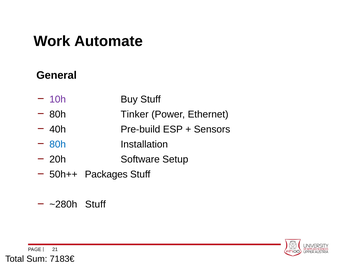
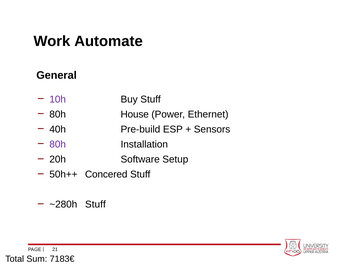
Tinker: Tinker -> House (135, 114)
80h colour: blue -> purple (58, 144)
Packages: Packages -> Concered (106, 174)
